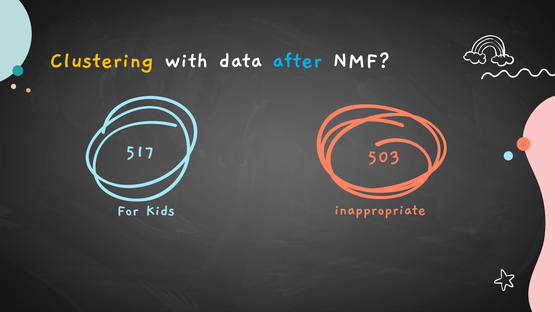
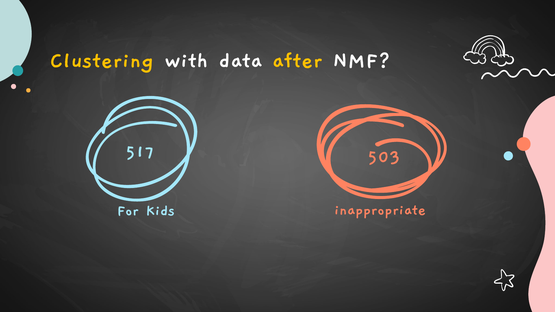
after colour: light blue -> yellow (298, 60)
